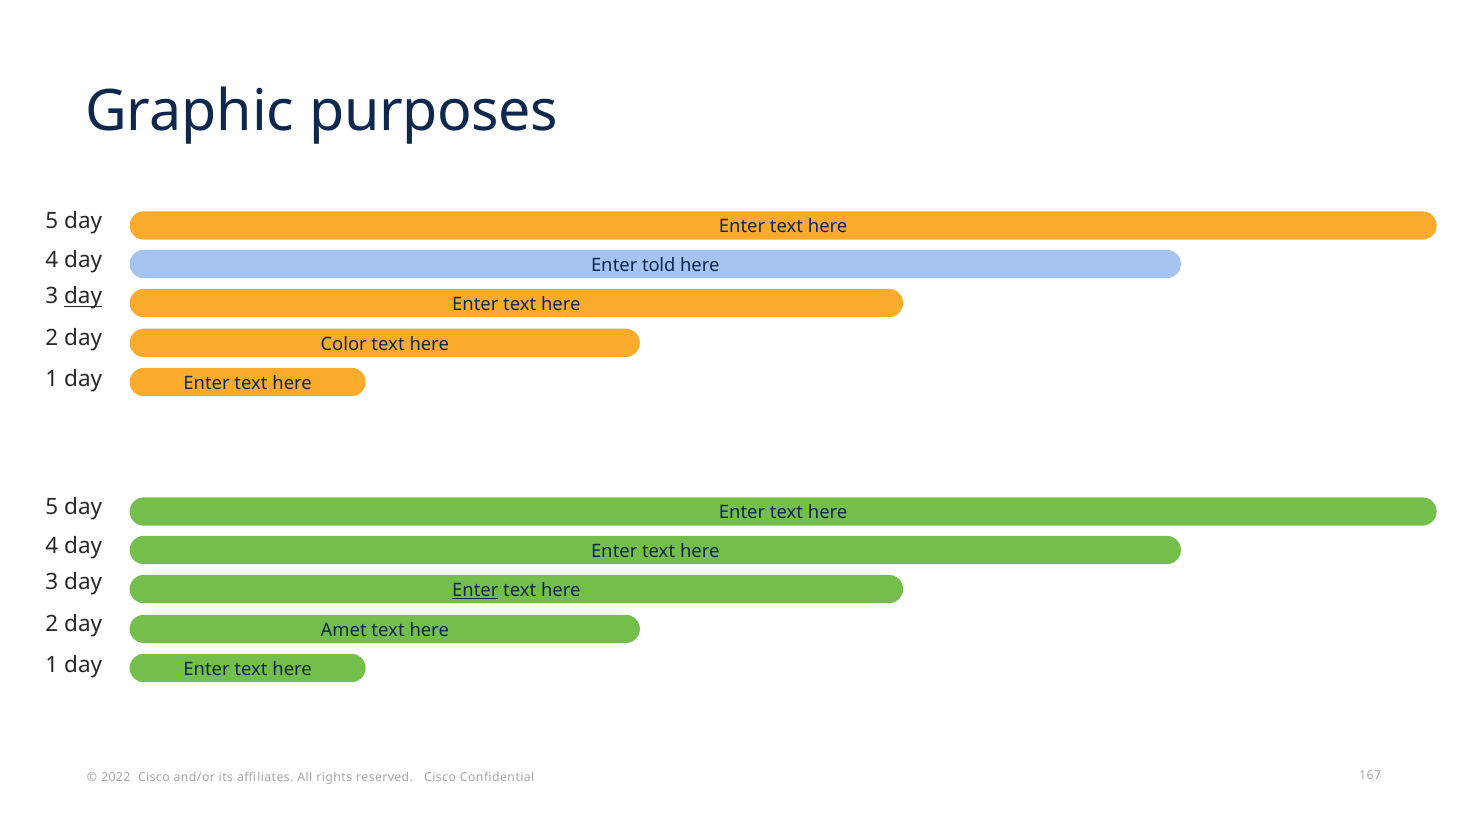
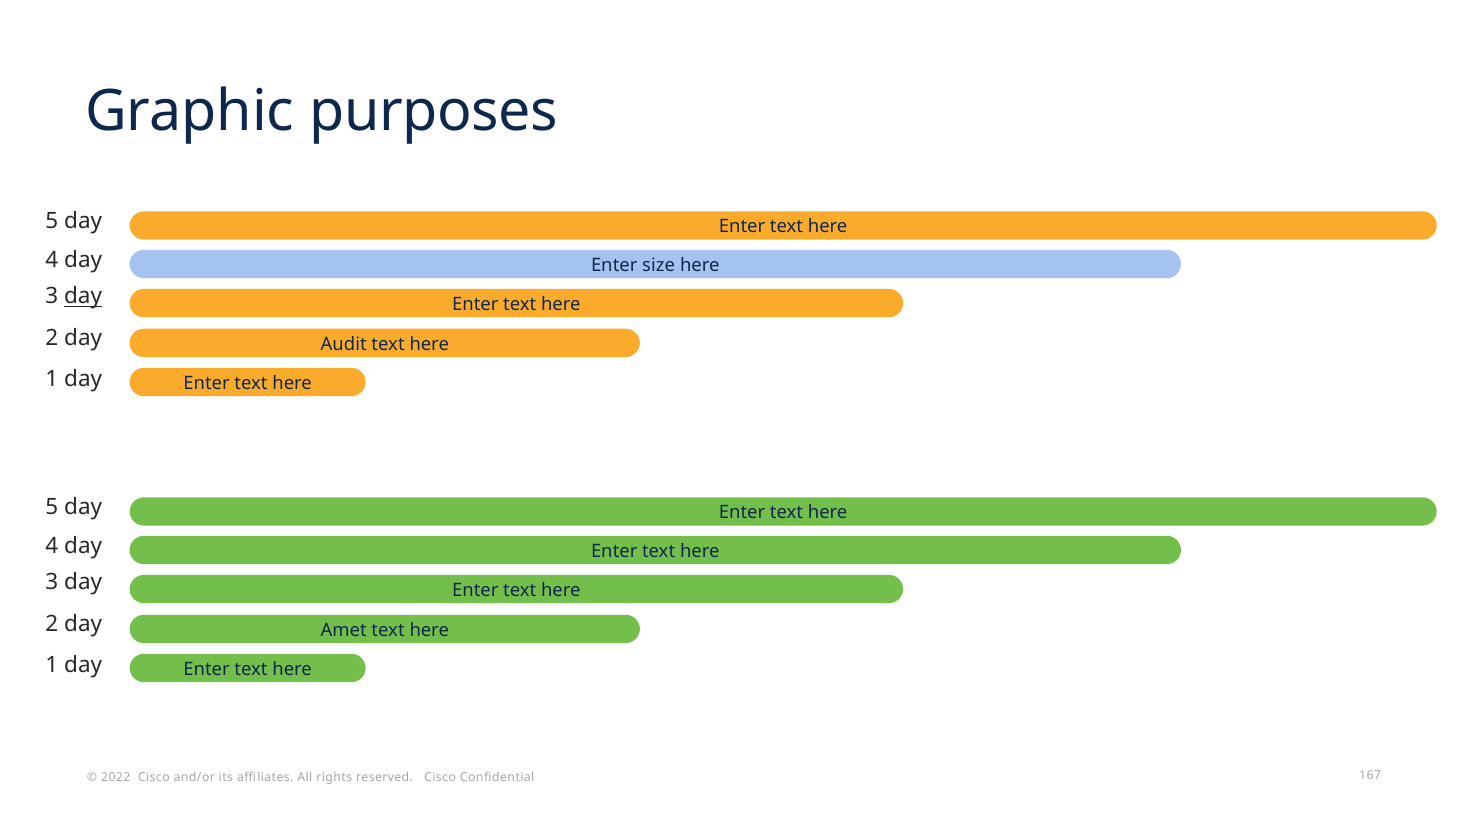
told: told -> size (659, 265)
Color: Color -> Audit (344, 344)
Enter underline: present -> none (475, 590)
